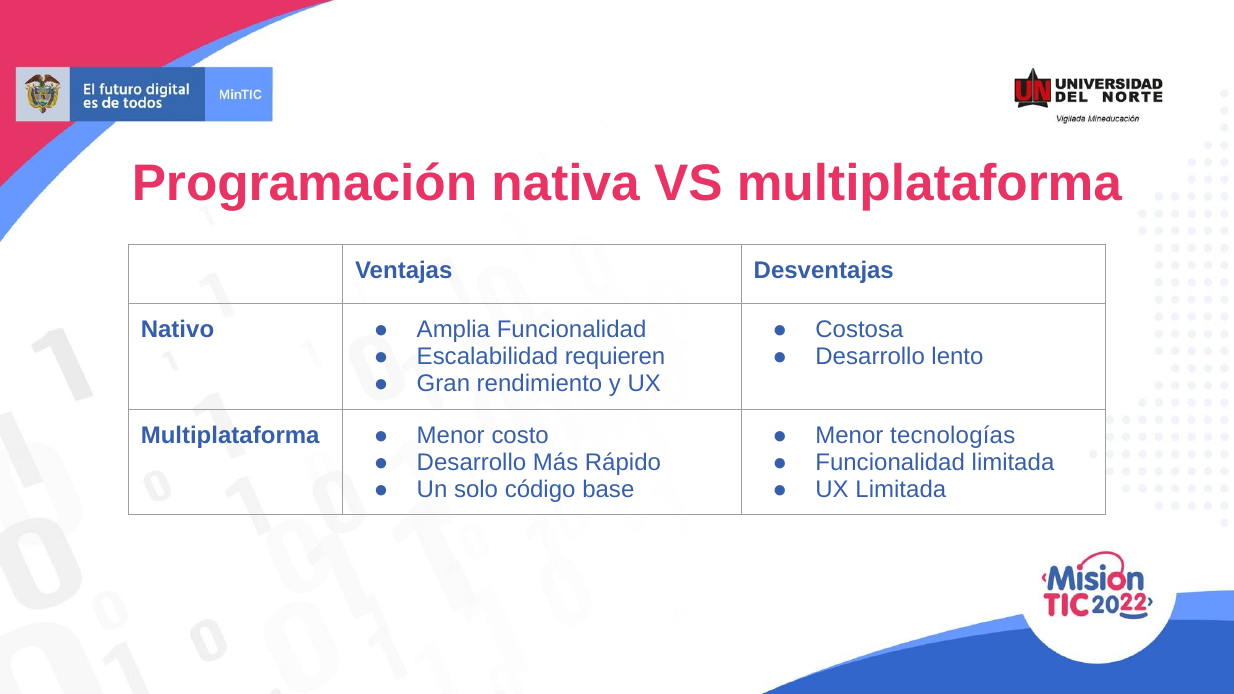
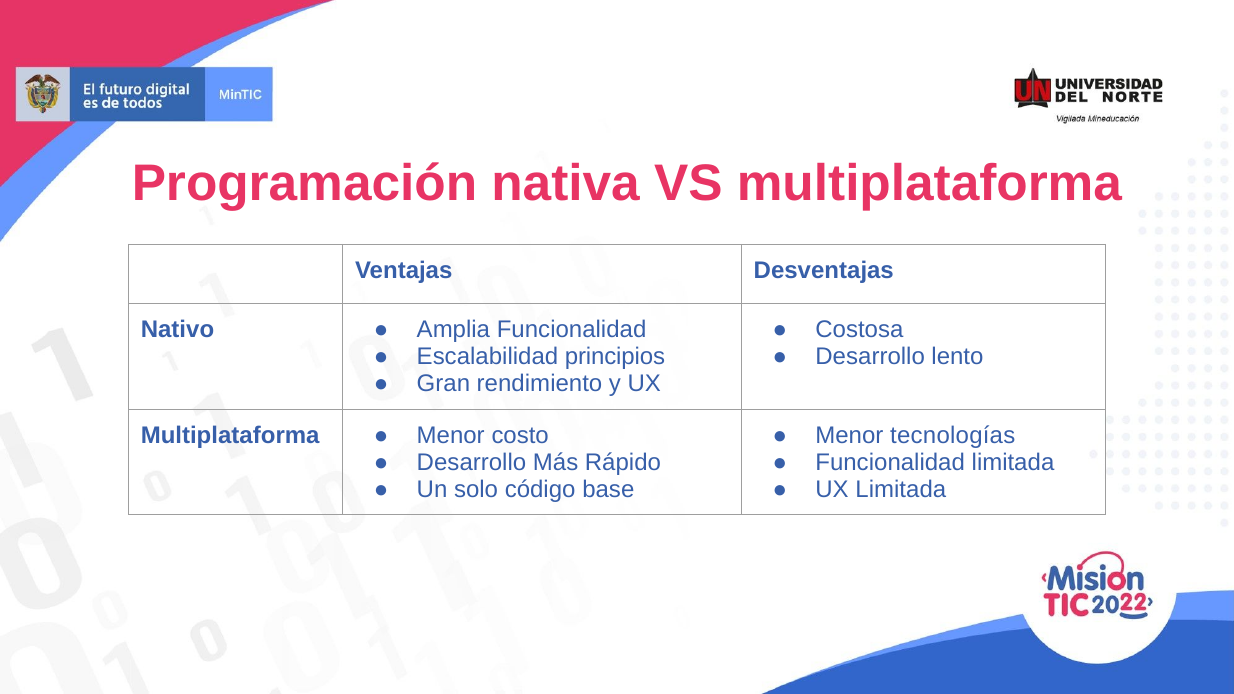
requieren: requieren -> principios (615, 357)
